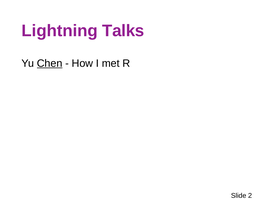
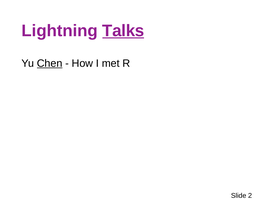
Talks underline: none -> present (123, 31)
